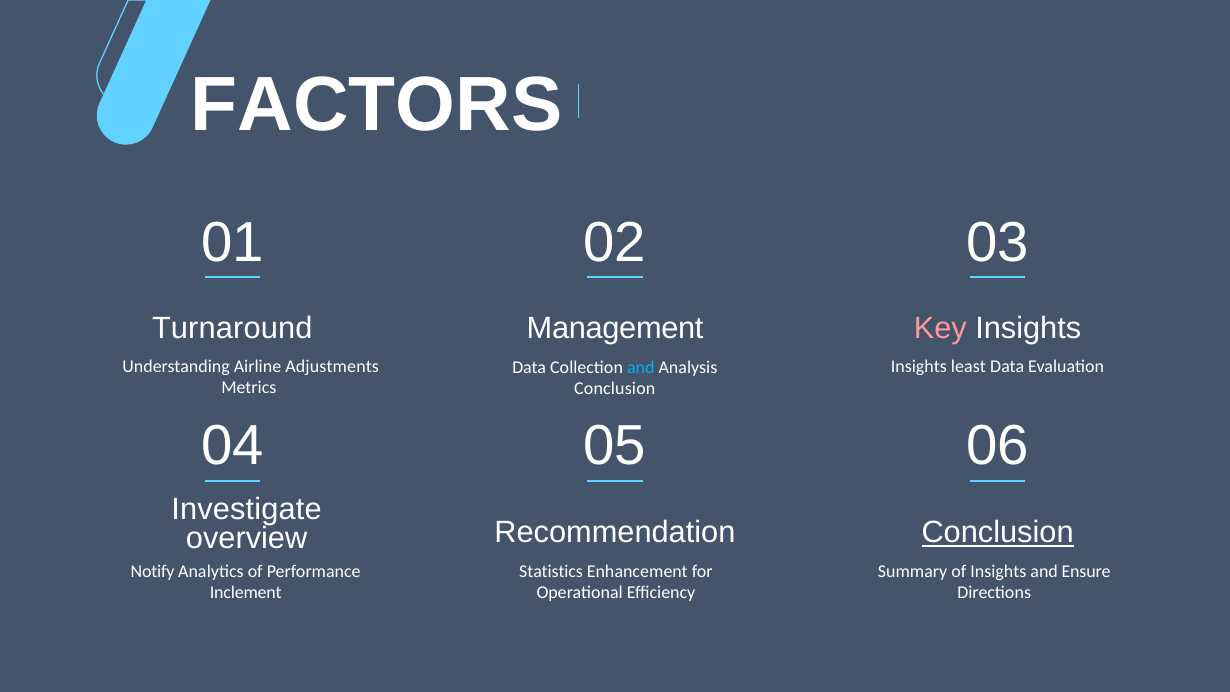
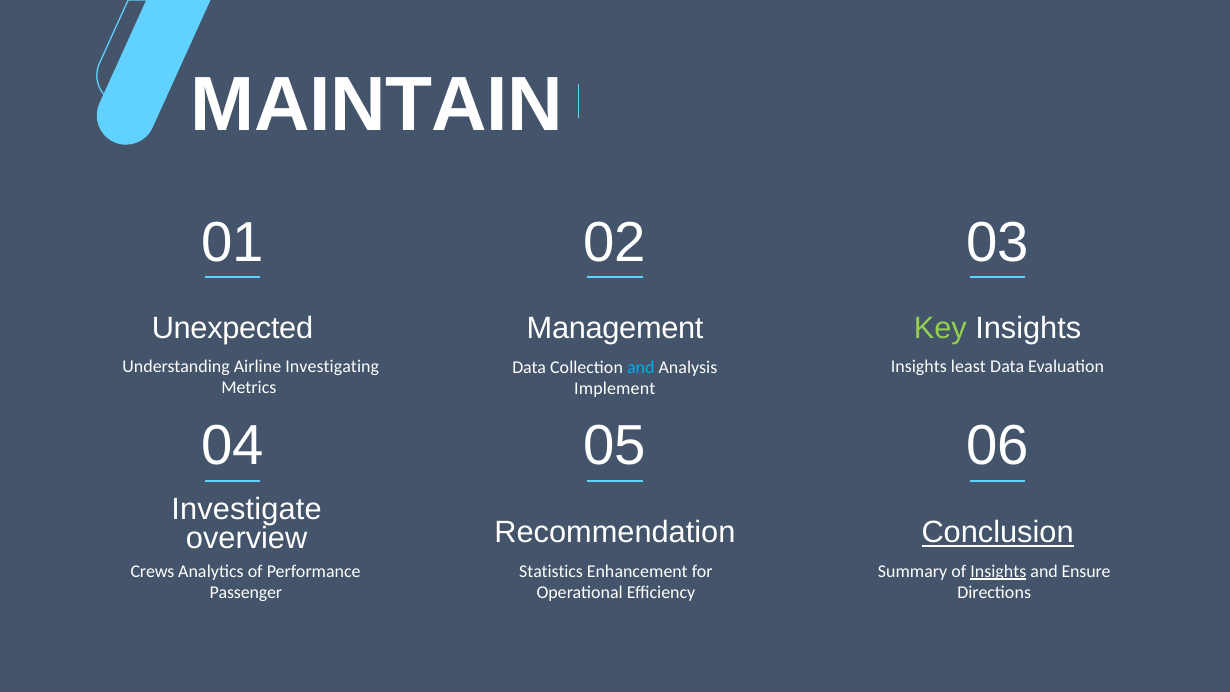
FACTORS: FACTORS -> MAINTAIN (377, 106)
Turnaround: Turnaround -> Unexpected (232, 329)
Key colour: pink -> light green (940, 329)
Adjustments: Adjustments -> Investigating (332, 366)
Conclusion: Conclusion -> Implement (615, 389)
Notify: Notify -> Crews (153, 571)
Insights underline: none -> present (998, 571)
Inclement: Inclement -> Passenger (246, 593)
